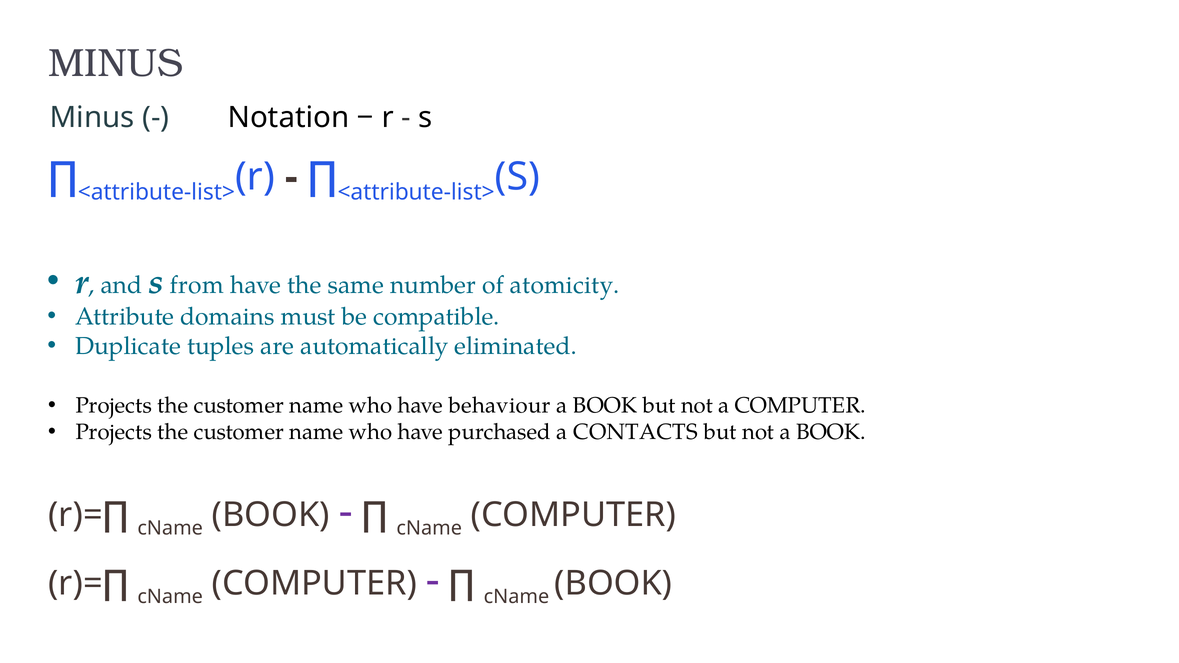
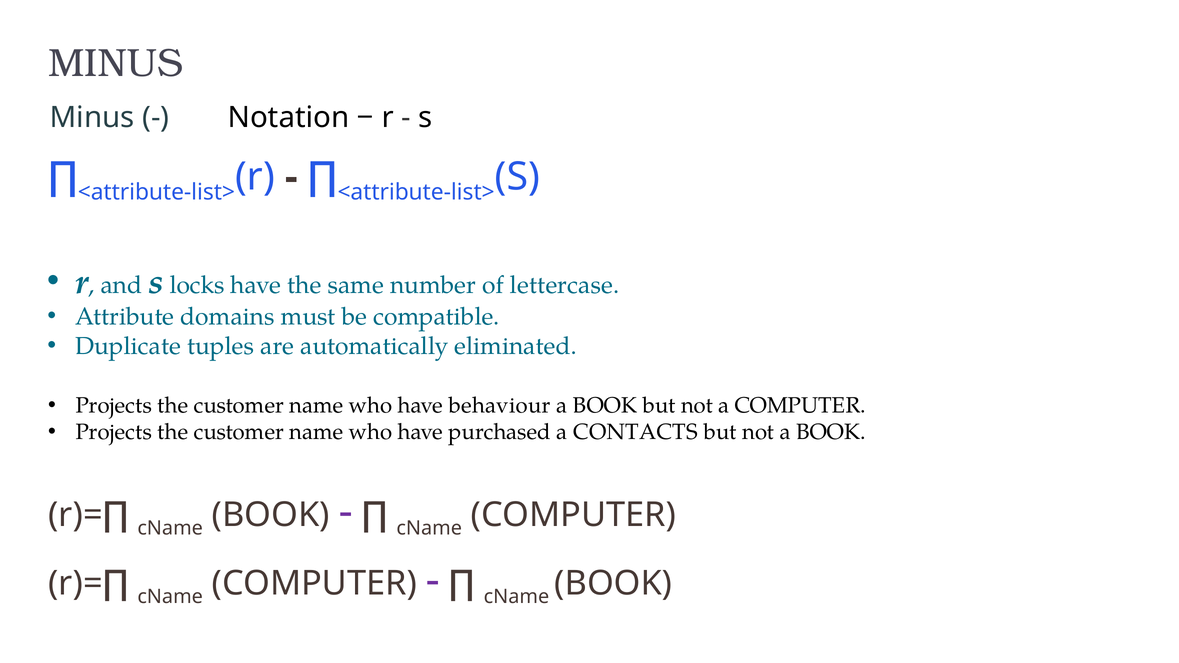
from: from -> locks (197, 285)
atomicity: atomicity -> lettercase (565, 285)
